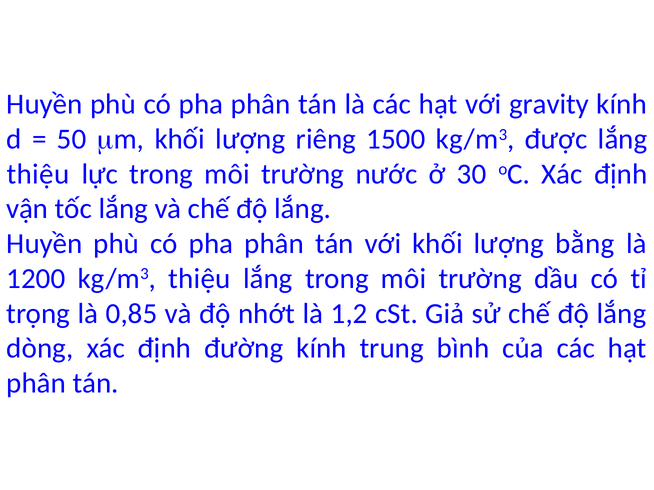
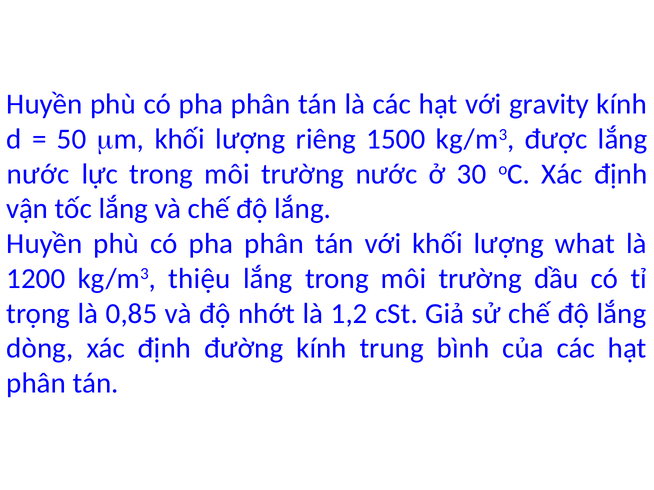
thiệu: thiệu -> nước (38, 174)
bằng: bằng -> what (585, 244)
